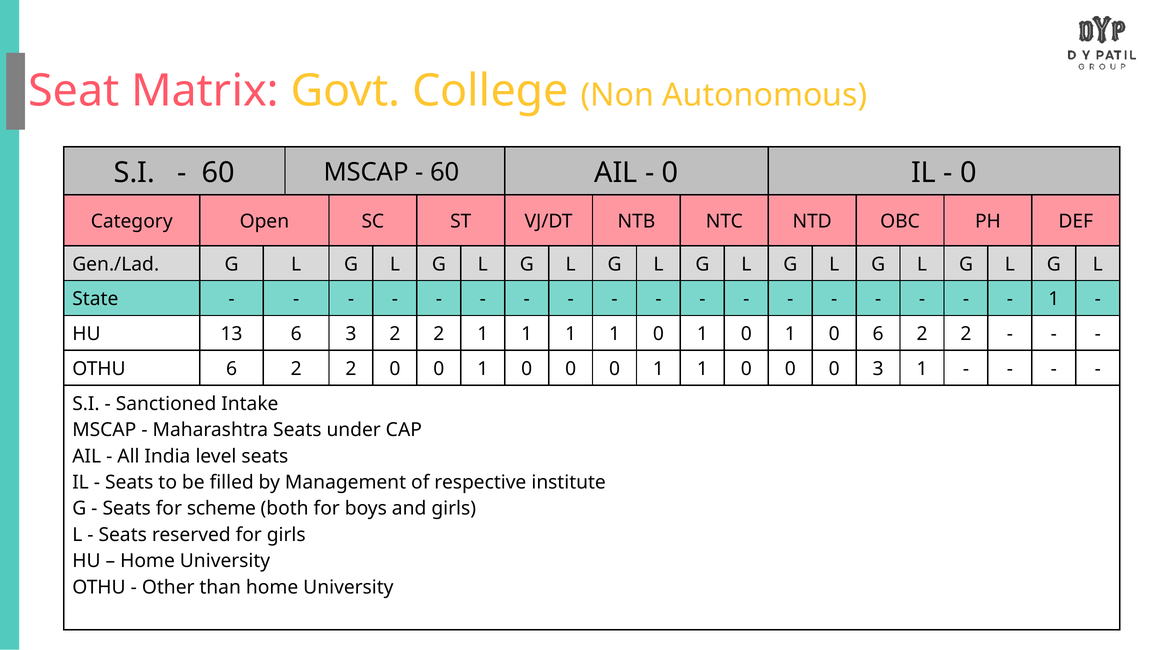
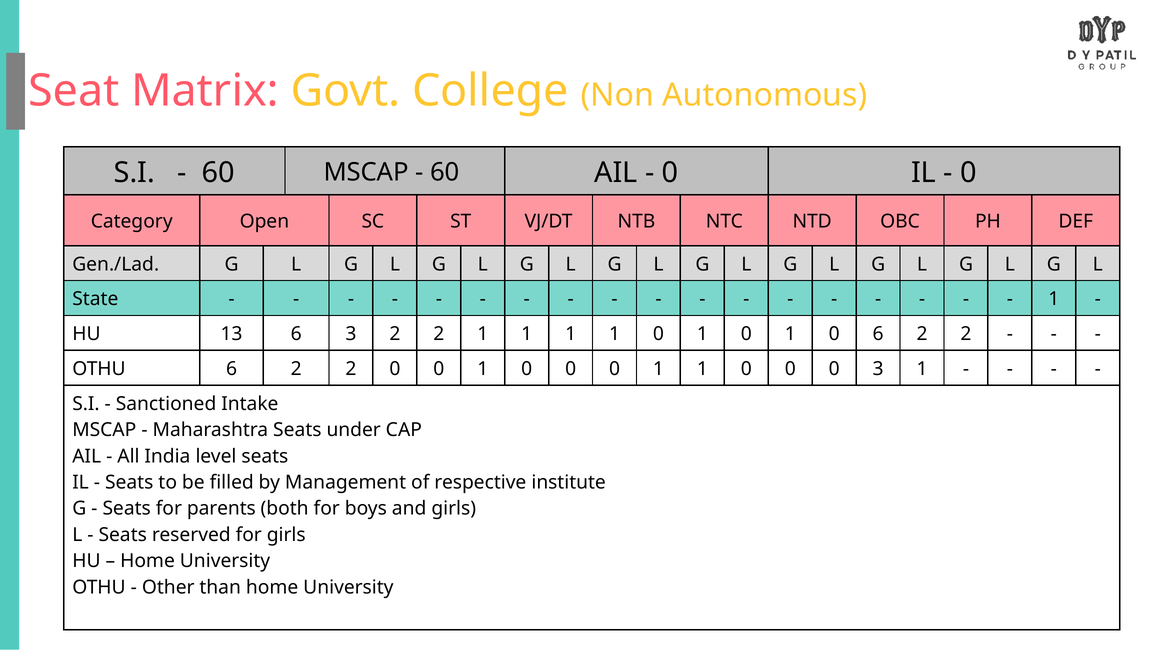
scheme: scheme -> parents (221, 508)
